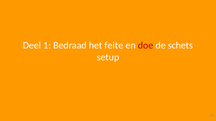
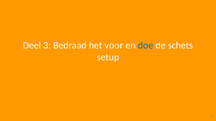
1: 1 -> 3 (47, 46)
feite: feite -> voor (114, 46)
doe colour: red -> blue (146, 46)
